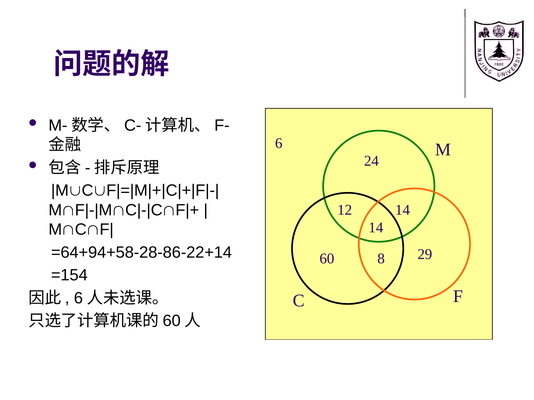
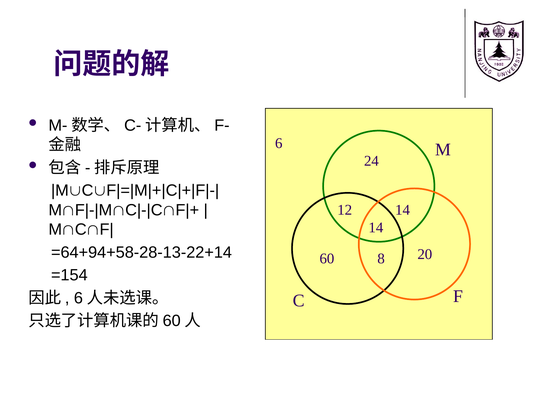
=64+94+58-28-86-22+14: =64+94+58-28-86-22+14 -> =64+94+58-28-13-22+14 (141, 253)
29: 29 -> 20 (425, 255)
